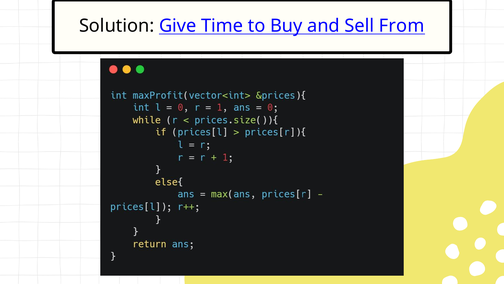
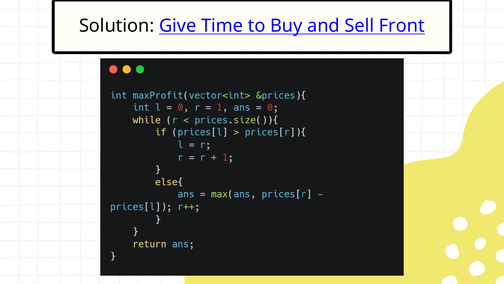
From: From -> Front (402, 26)
